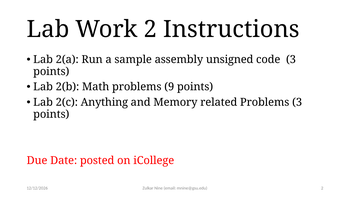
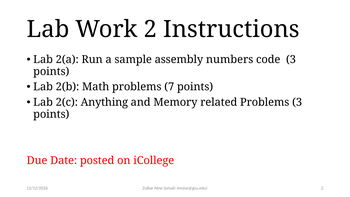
unsigned: unsigned -> numbers (230, 60)
9: 9 -> 7 (169, 87)
